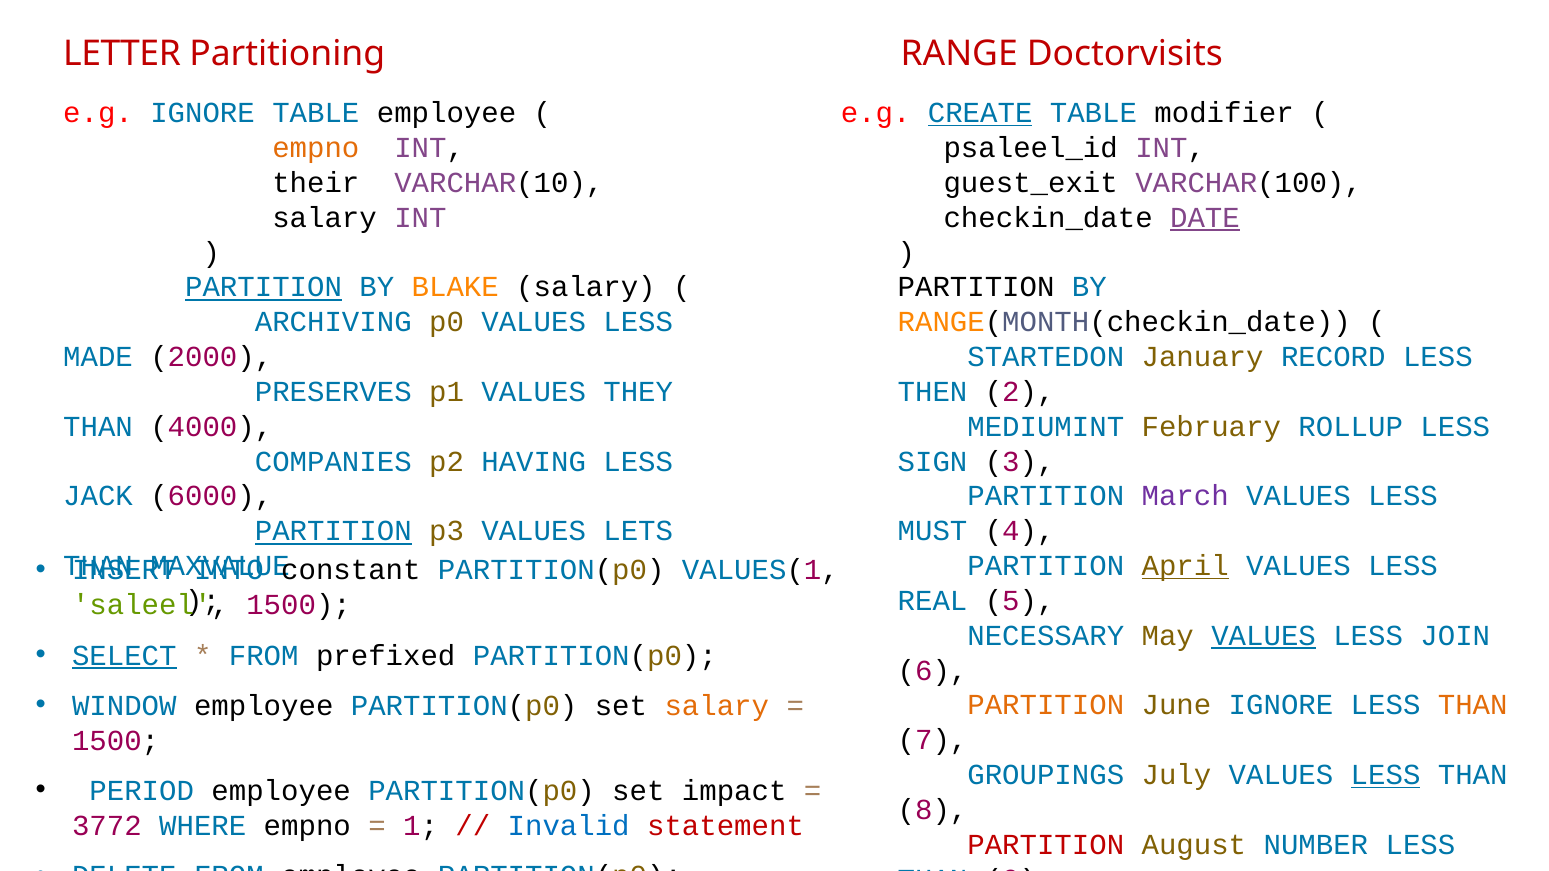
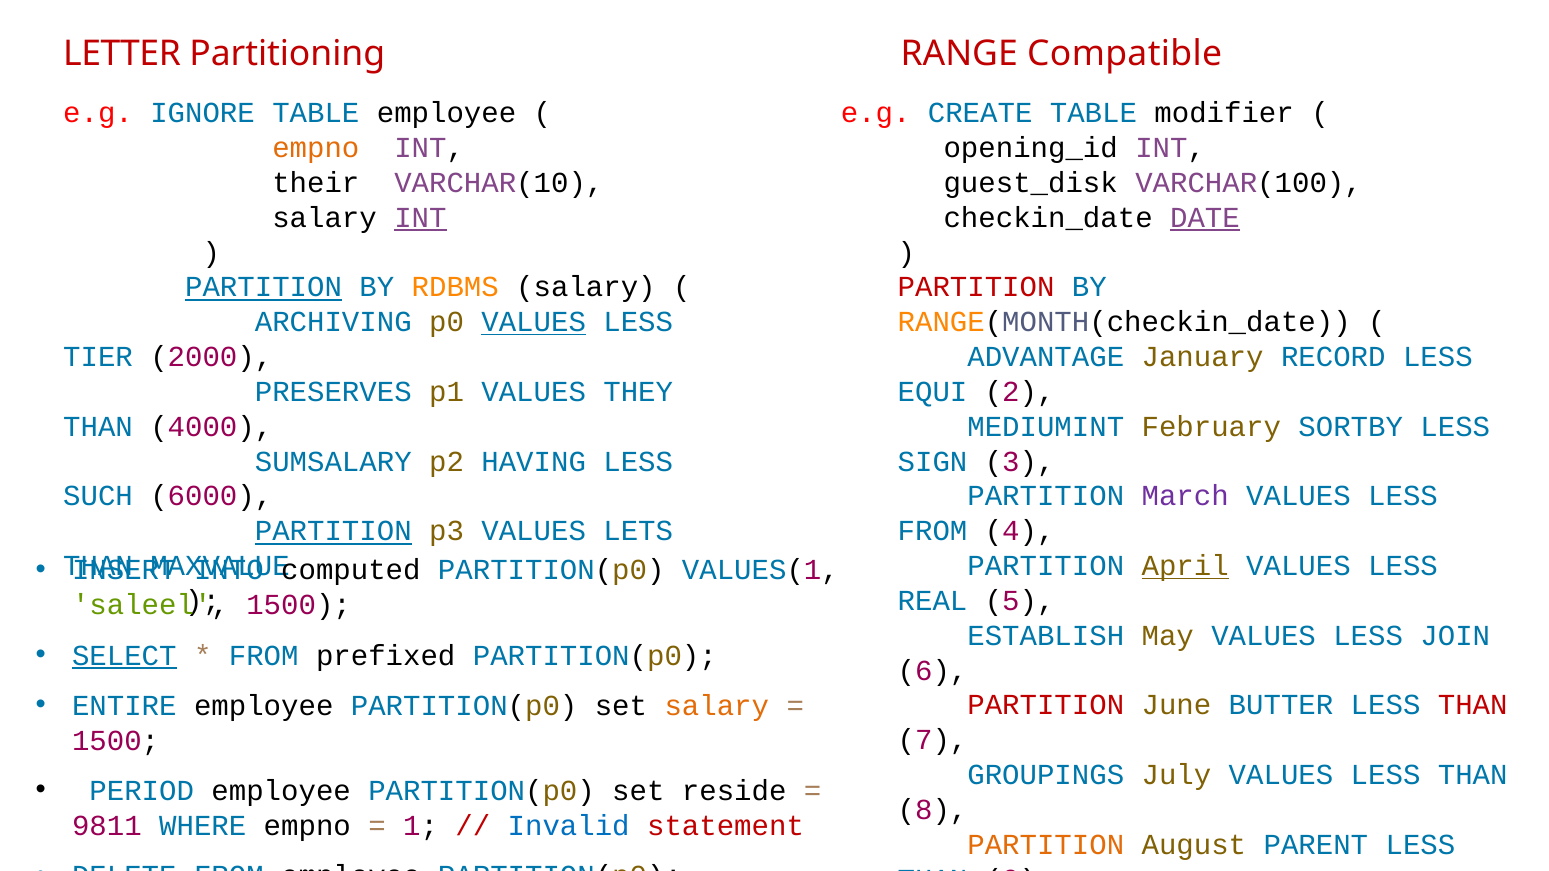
Doctorvisits: Doctorvisits -> Compatible (1125, 53)
CREATE underline: present -> none (980, 113)
psaleel_id: psaleel_id -> opening_id (1031, 148)
guest_exit: guest_exit -> guest_disk (1031, 183)
INT underline: none -> present (420, 218)
BLAKE: BLAKE -> RDBMS (455, 287)
PARTITION colour: black -> red (976, 287)
VALUES underline: none -> present (534, 322)
MADE: MADE -> TIER (98, 357)
STARTEDON: STARTEDON -> ADVANTAGE (1046, 357)
THEN: THEN -> EQUI (933, 392)
ROLLUP: ROLLUP -> SORTBY (1351, 427)
COMPANIES: COMPANIES -> SUMSALARY (333, 462)
JACK: JACK -> SUCH (98, 497)
MUST: MUST -> FROM (933, 531)
constant: constant -> computed (351, 571)
NECESSARY: NECESSARY -> ESTABLISH (1046, 636)
VALUES underline: present -> none (1264, 636)
WINDOW: WINDOW -> ENTIRE (124, 706)
PARTITION colour: orange -> red (1046, 706)
June IGNORE: IGNORE -> BUTTER (1281, 706)
THAN colour: orange -> red (1473, 706)
LESS underline: present -> none (1386, 775)
impact: impact -> reside (734, 791)
3772: 3772 -> 9811 (107, 826)
PARTITION colour: red -> orange (1046, 845)
NUMBER: NUMBER -> PARENT (1316, 845)
